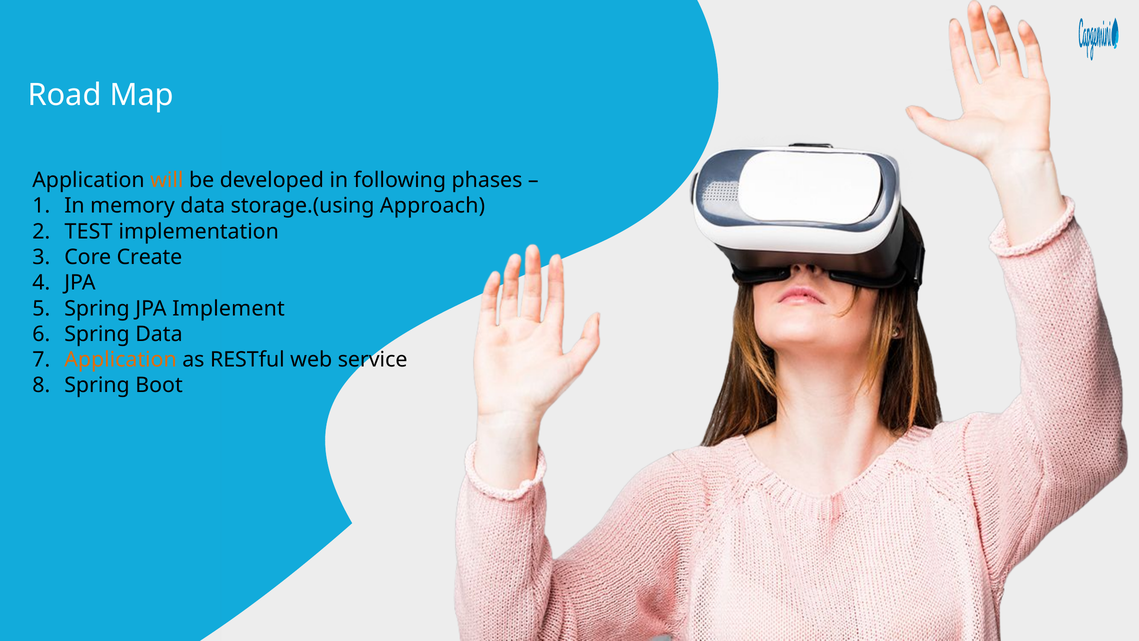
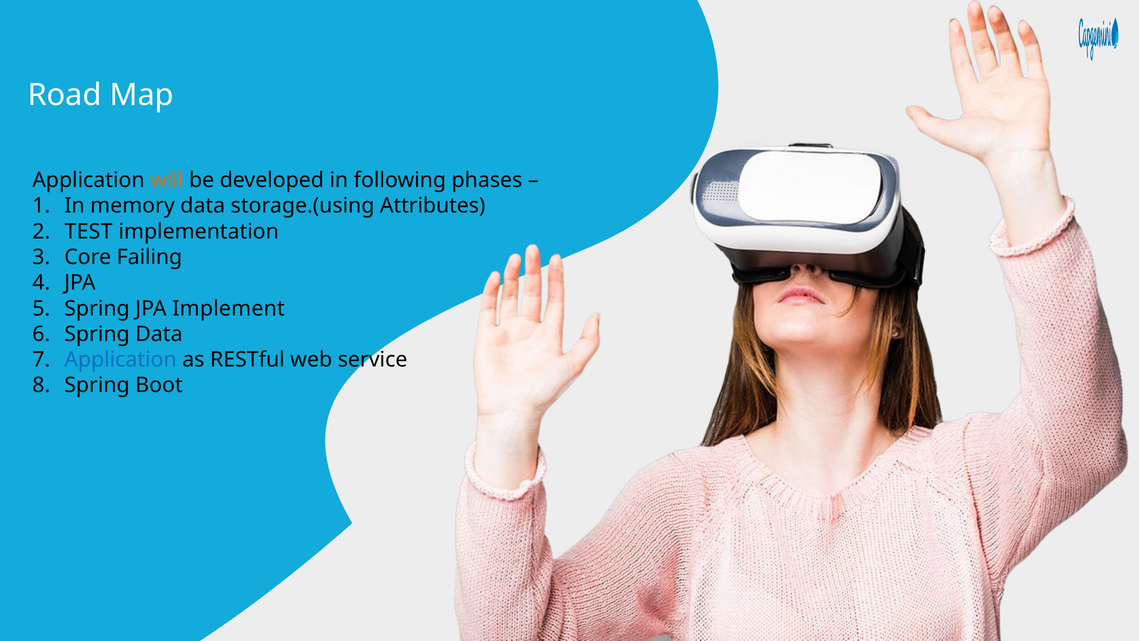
Approach: Approach -> Attributes (433, 206)
Create: Create -> Failing (149, 257)
Application colour: orange -> blue (121, 360)
